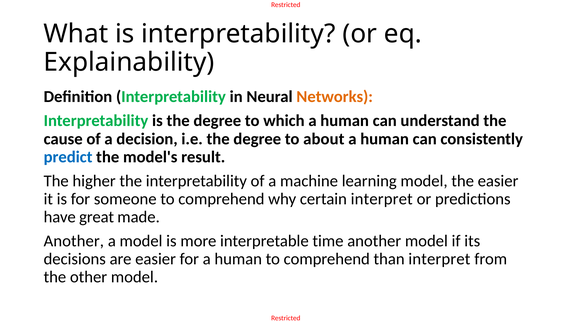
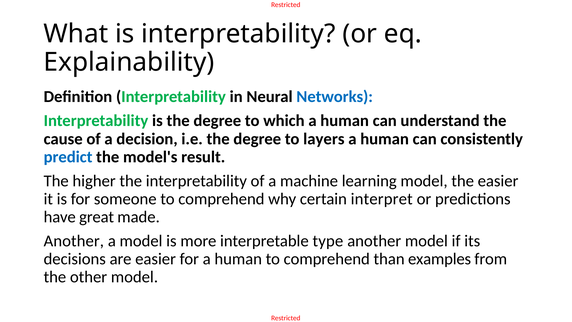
Networks colour: orange -> blue (335, 97)
about: about -> layers (324, 139)
time: time -> type (328, 241)
than interpret: interpret -> examples (440, 259)
